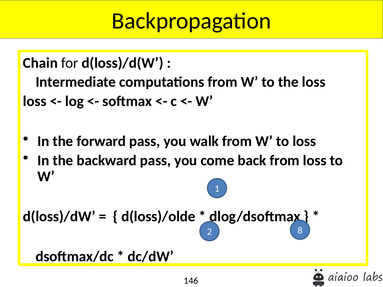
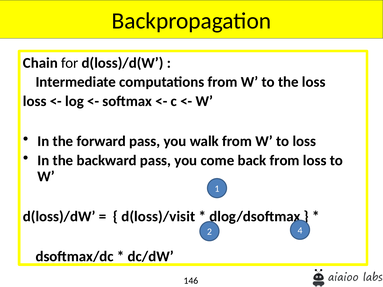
d(loss)/olde: d(loss)/olde -> d(loss)/visit (158, 217)
8: 8 -> 4 (300, 231)
